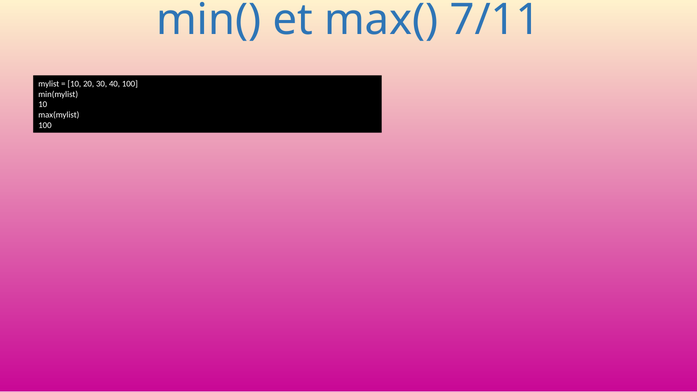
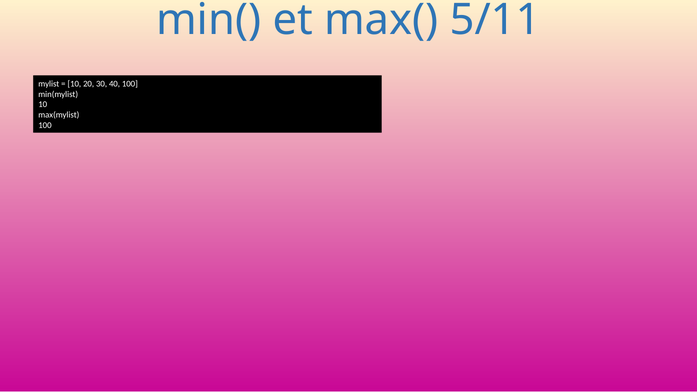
7/11: 7/11 -> 5/11 (495, 20)
